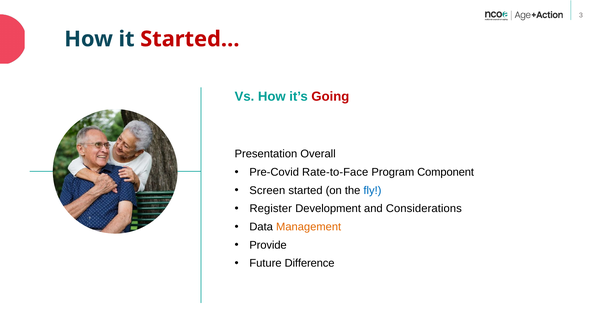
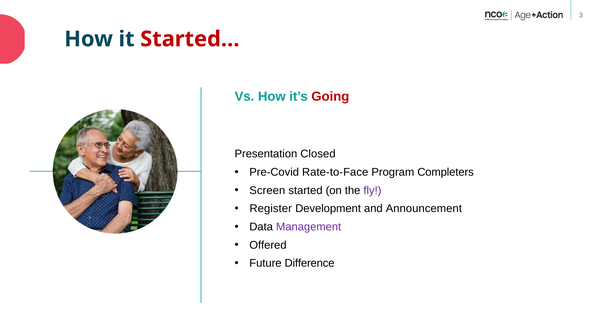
Overall: Overall -> Closed (318, 154)
Component: Component -> Completers (446, 173)
fly colour: blue -> purple (372, 191)
Considerations: Considerations -> Announcement (424, 209)
Management colour: orange -> purple (309, 227)
Provide: Provide -> Offered (268, 246)
